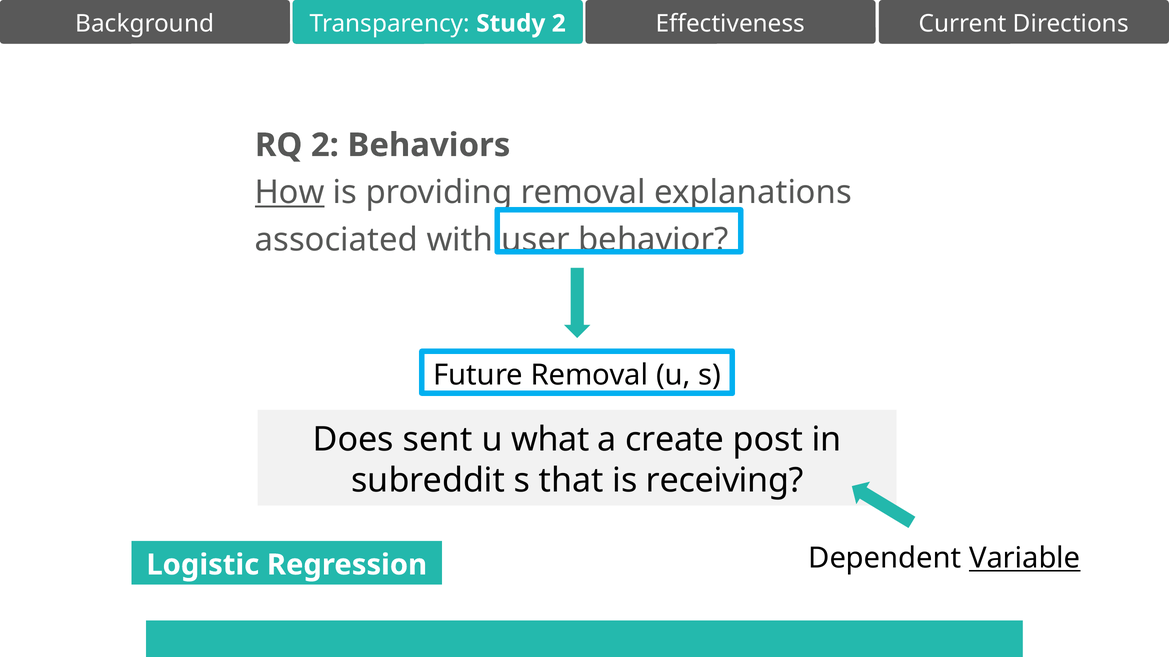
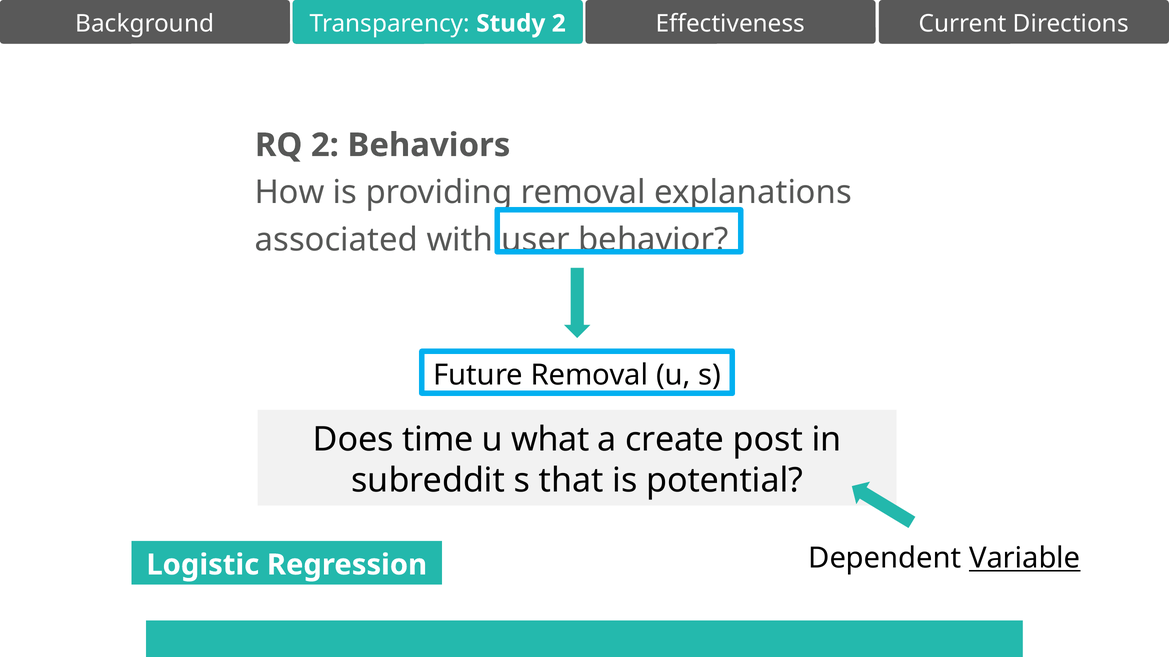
How underline: present -> none (290, 193)
sent: sent -> time (438, 440)
receiving: receiving -> potential (725, 481)
